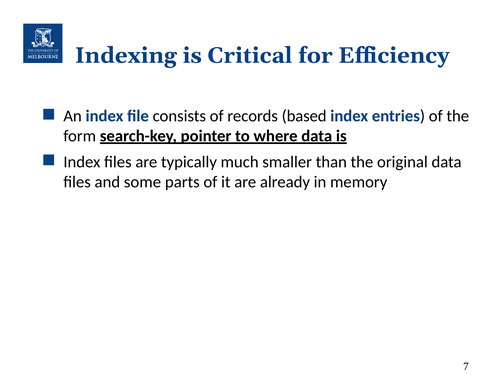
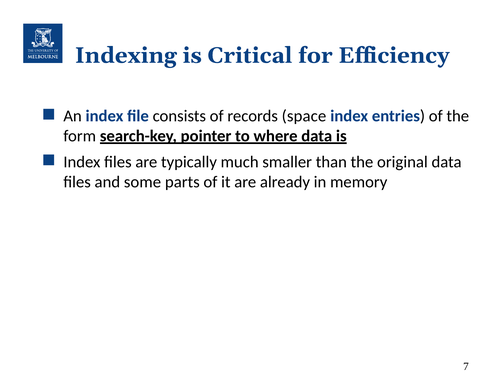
based: based -> space (304, 116)
